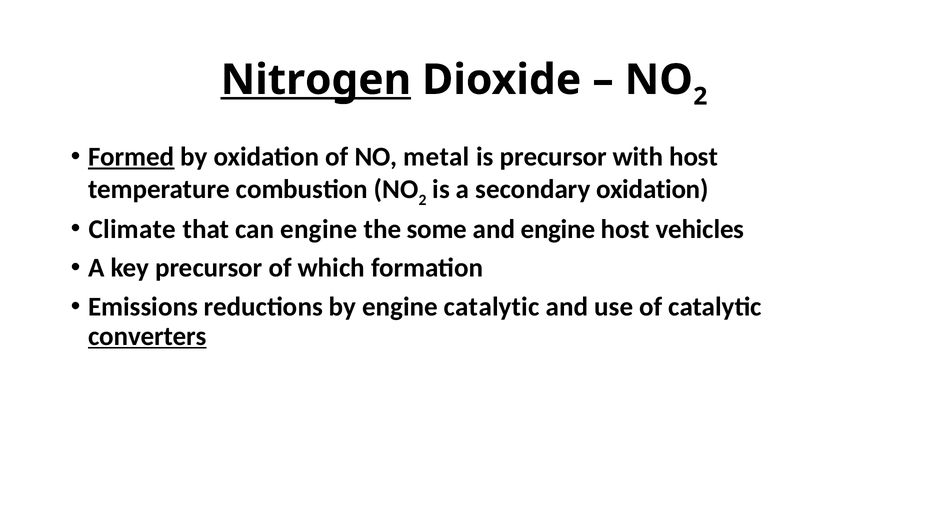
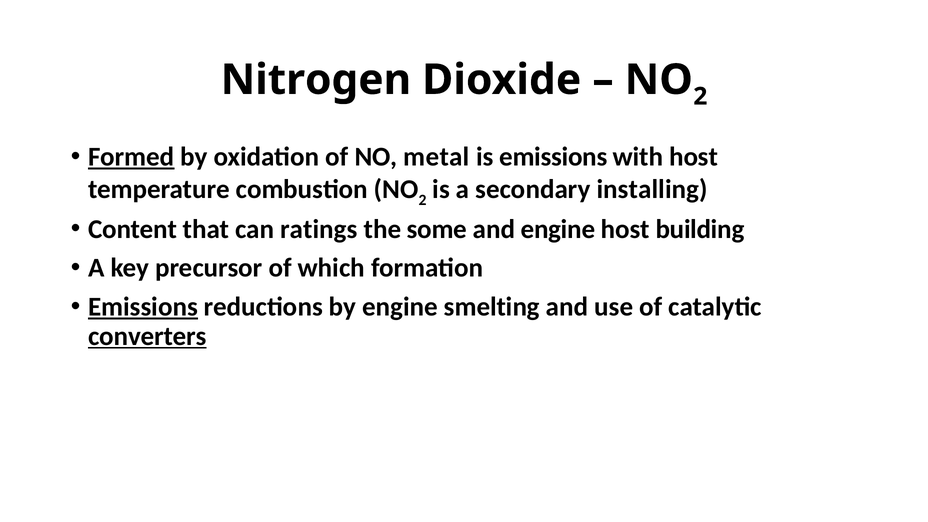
Nitrogen underline: present -> none (316, 80)
is precursor: precursor -> emissions (553, 157)
secondary oxidation: oxidation -> installing (652, 189)
Climate: Climate -> Content (133, 229)
can engine: engine -> ratings (319, 229)
vehicles: vehicles -> building (700, 229)
Emissions underline: none -> present (143, 307)
engine catalytic: catalytic -> smelting (492, 307)
